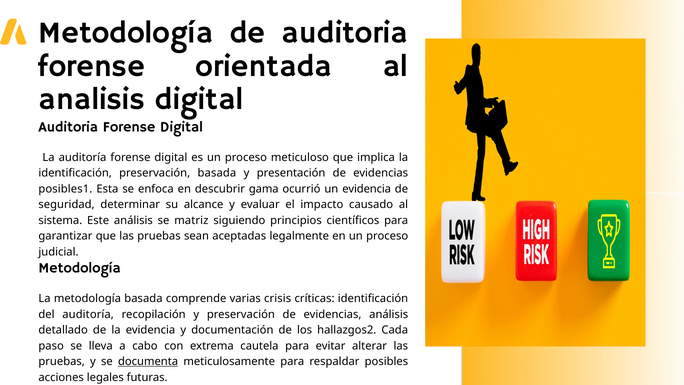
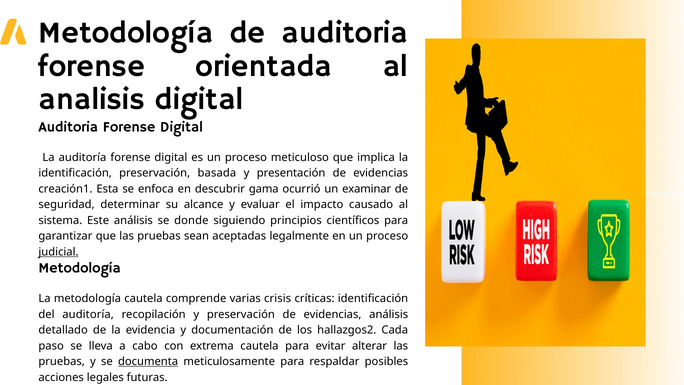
posibles1: posibles1 -> creación1 (65, 189)
un evidencia: evidencia -> examinar (367, 189)
matriz: matriz -> donde (191, 220)
judicial underline: none -> present (59, 252)
metodología basada: basada -> cautela (143, 298)
